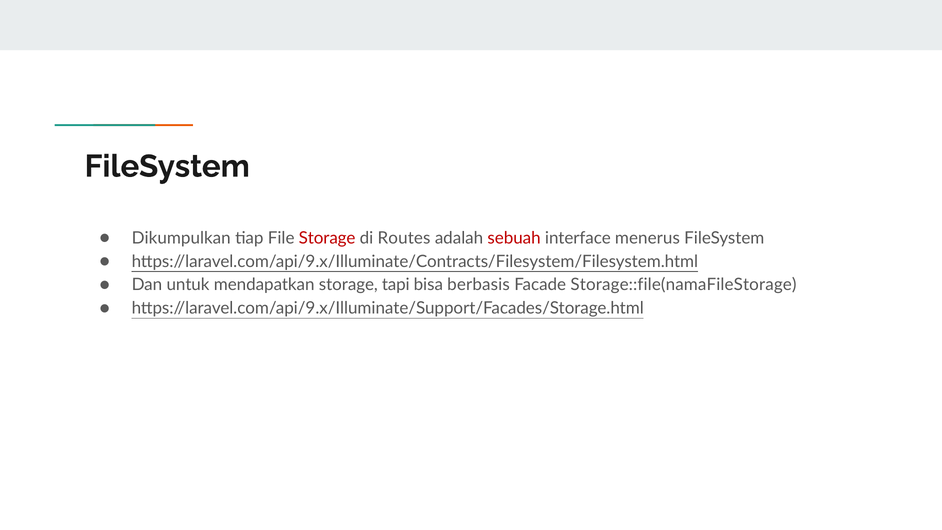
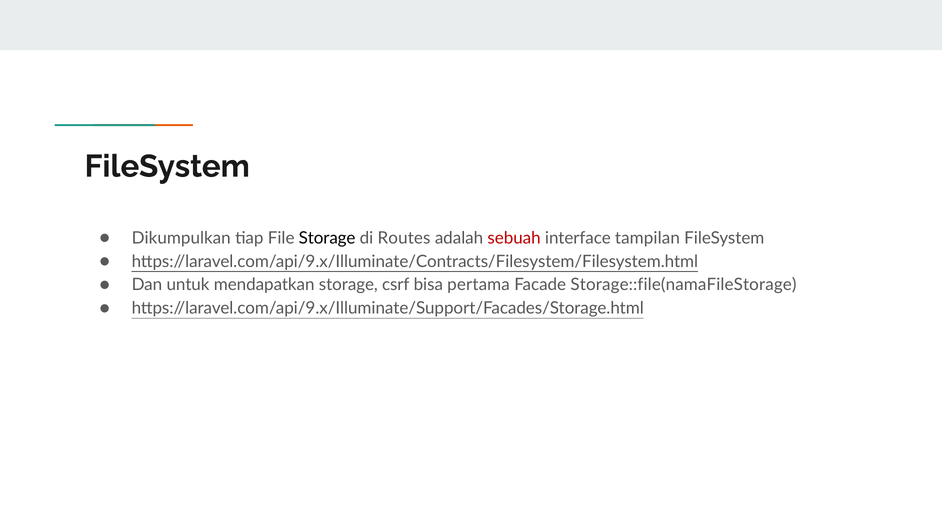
Storage colour: red -> black (327, 238)
menerus: menerus -> tampilan (647, 238)
tapi: tapi -> csrf (396, 285)
berbasis: berbasis -> pertama (479, 285)
